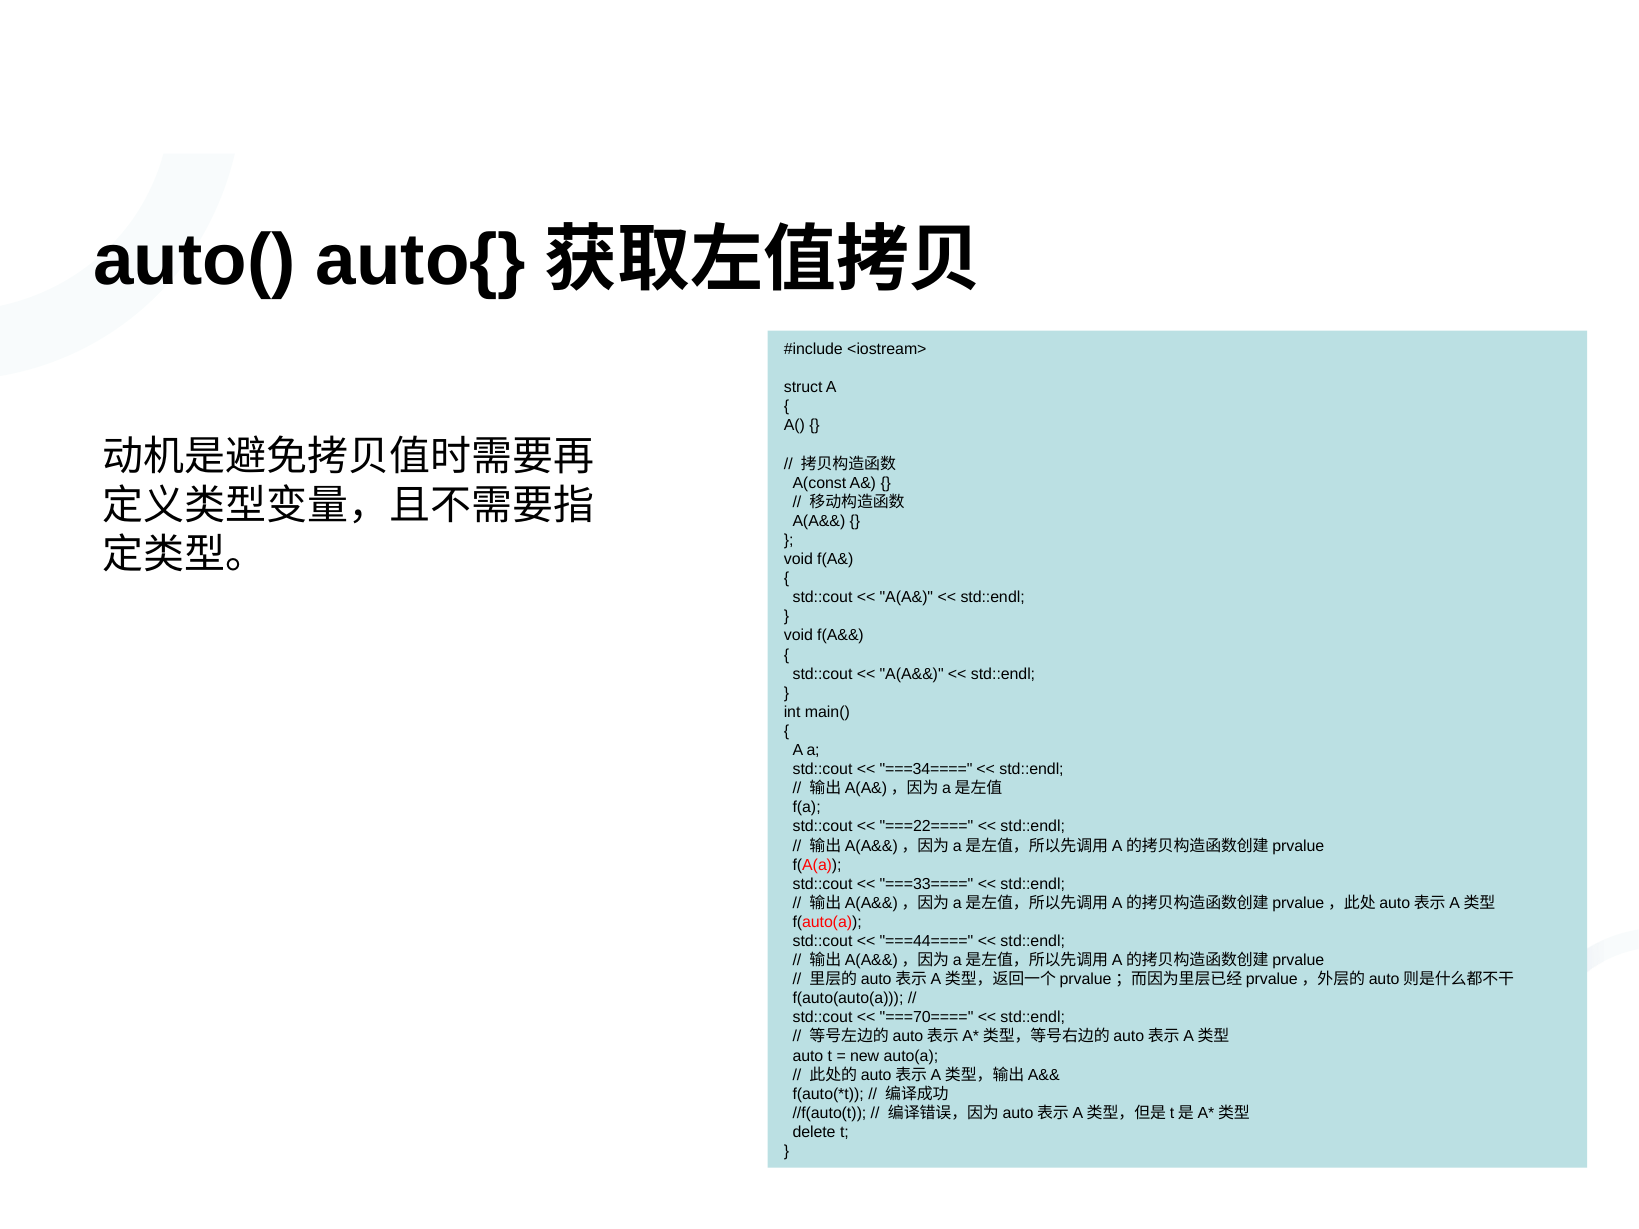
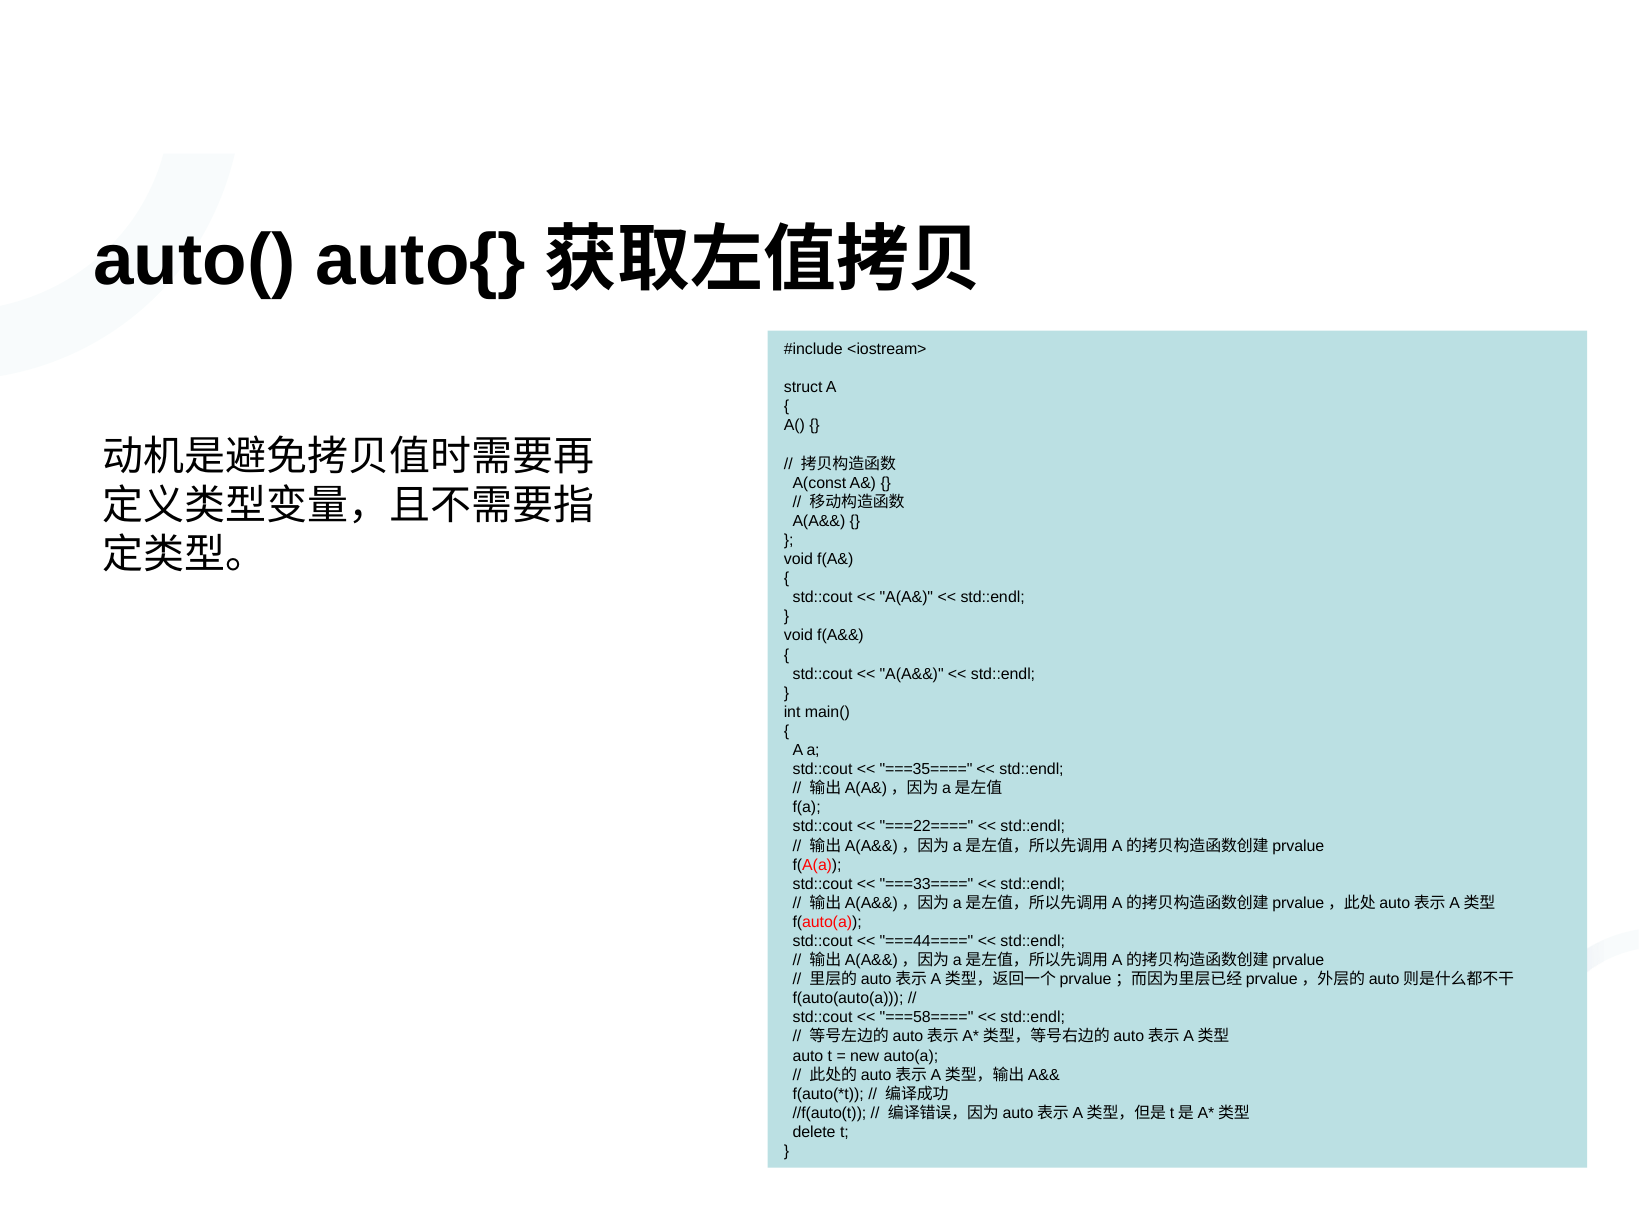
===34====: ===34==== -> ===35==== (926, 770)
===70====: ===70==== -> ===58==== (927, 1018)
